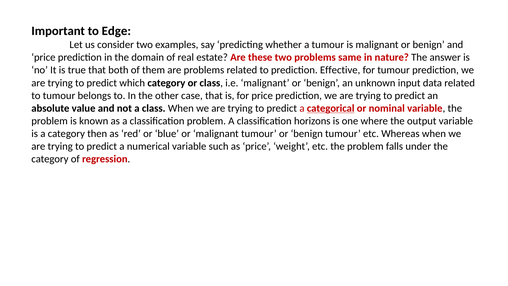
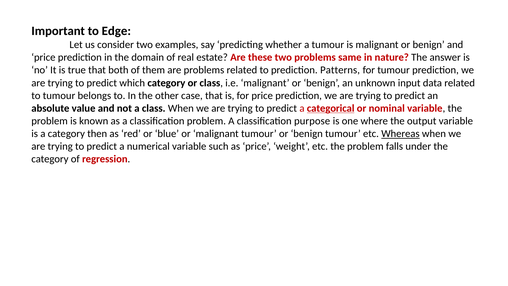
Effective: Effective -> Patterns (340, 70)
horizons: horizons -> purpose (312, 121)
Whereas underline: none -> present (400, 134)
